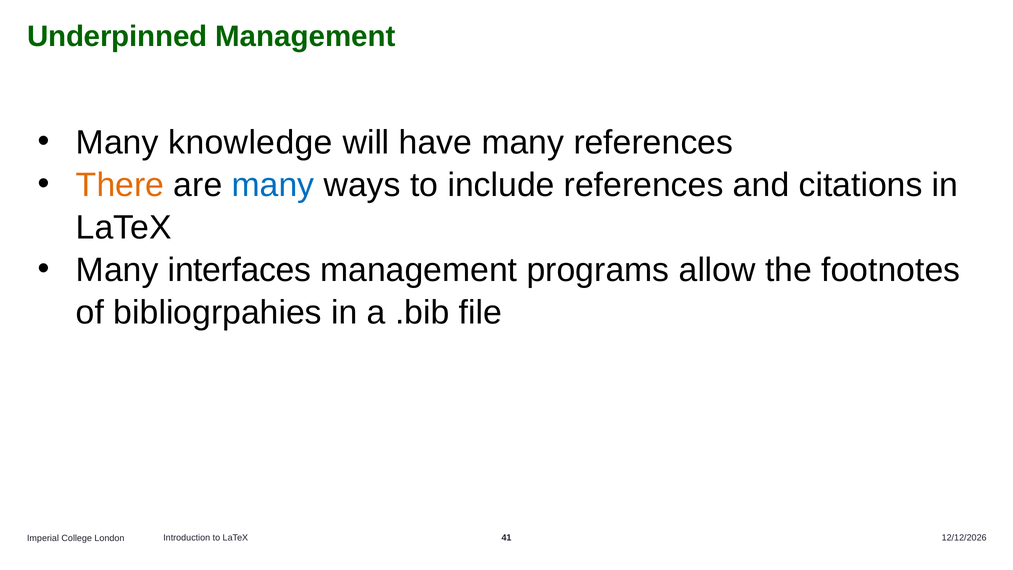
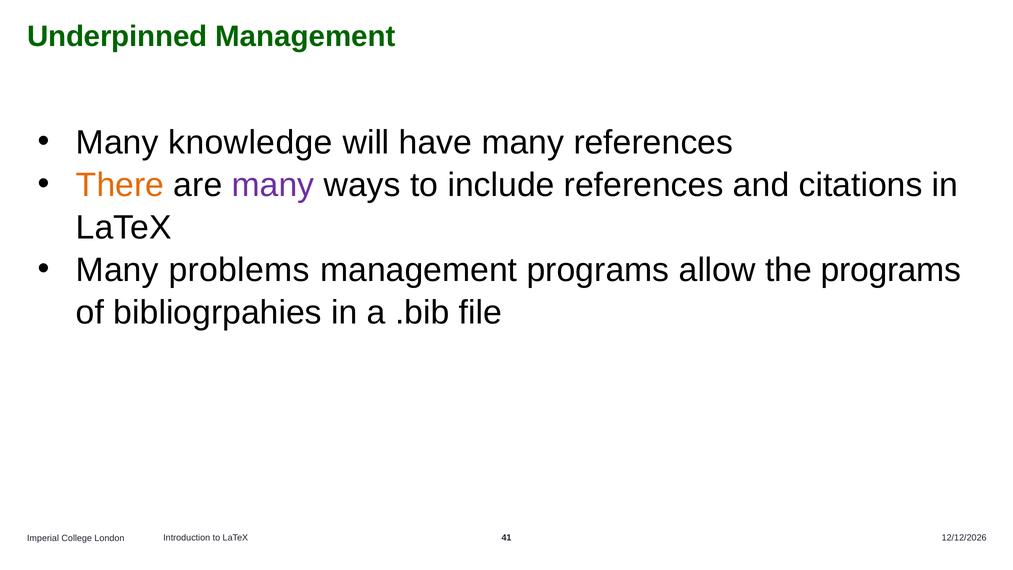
many colour: blue -> purple (273, 185)
interfaces: interfaces -> problems (239, 270)
the footnotes: footnotes -> programs (891, 270)
